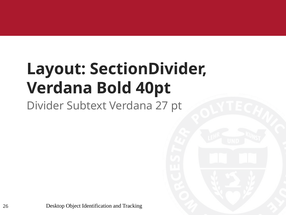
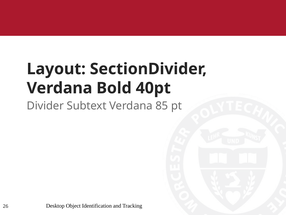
27: 27 -> 85 (162, 106)
